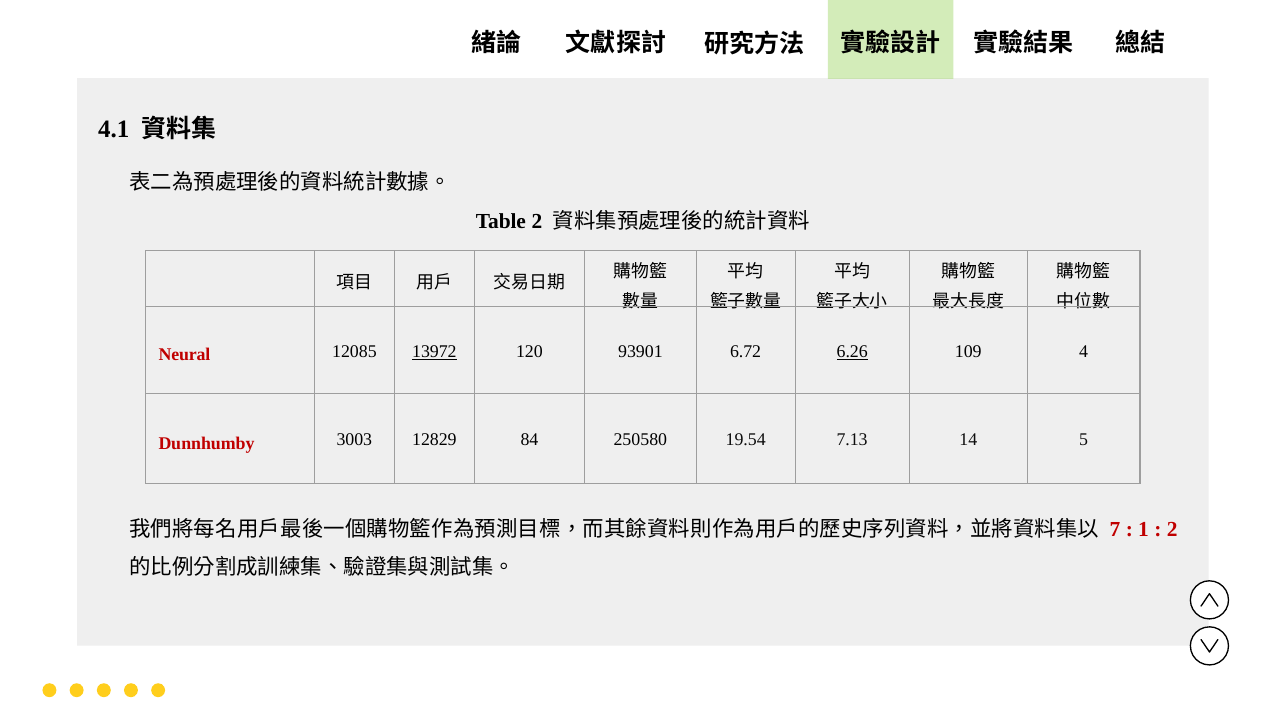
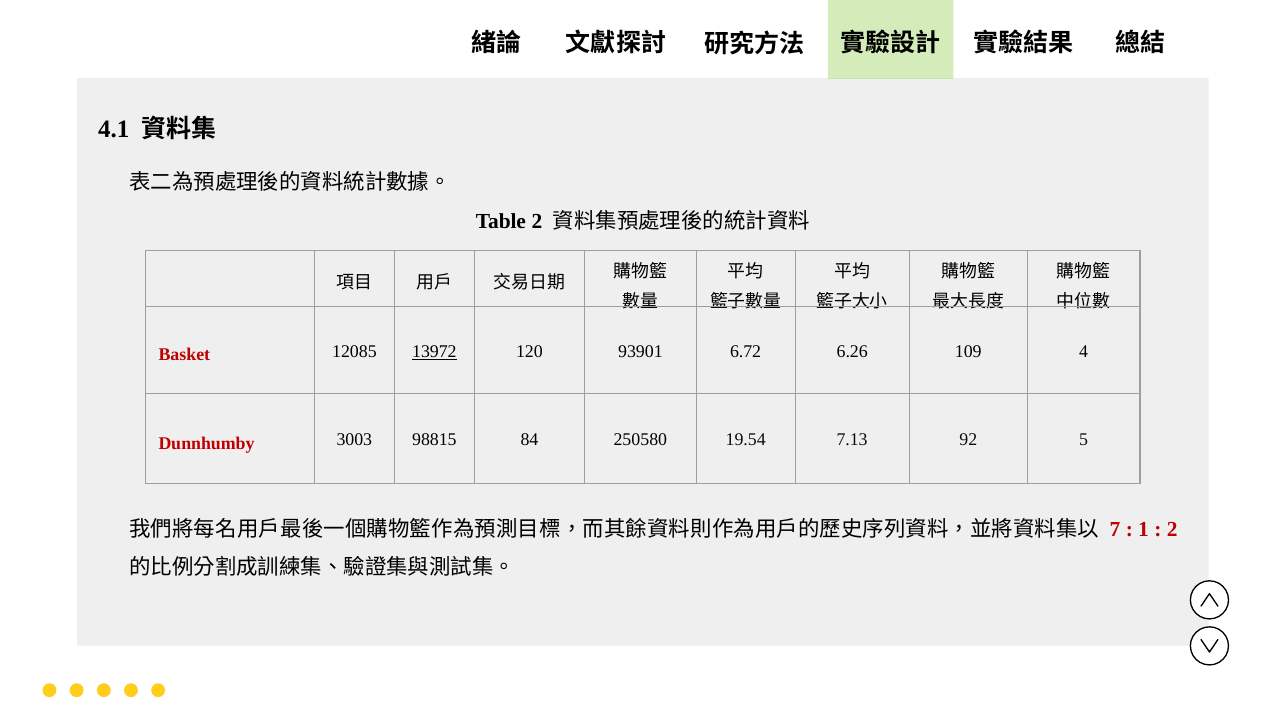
Neural: Neural -> Basket (184, 355)
6.26 underline: present -> none (852, 352)
12829: 12829 -> 98815 (434, 440)
14: 14 -> 92 (968, 440)
